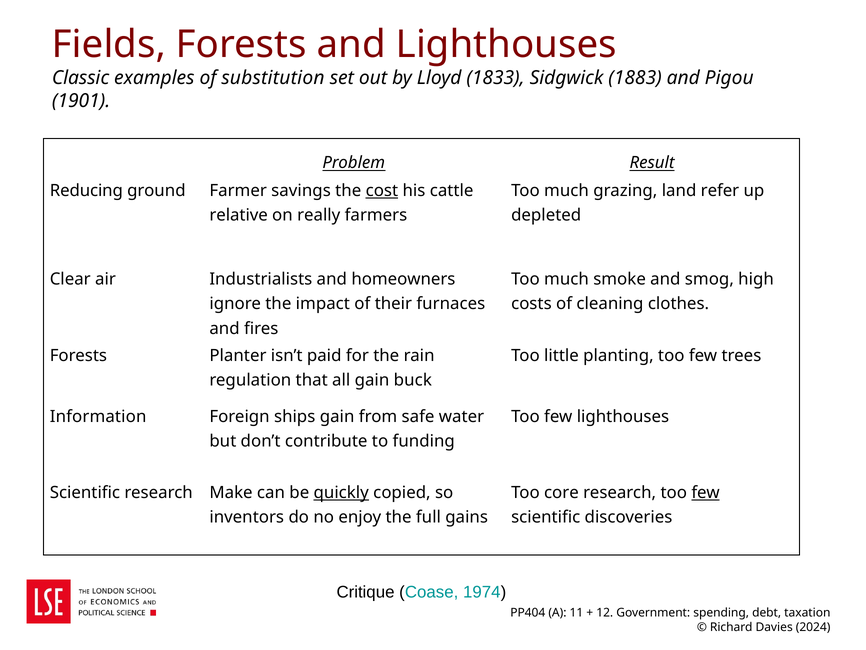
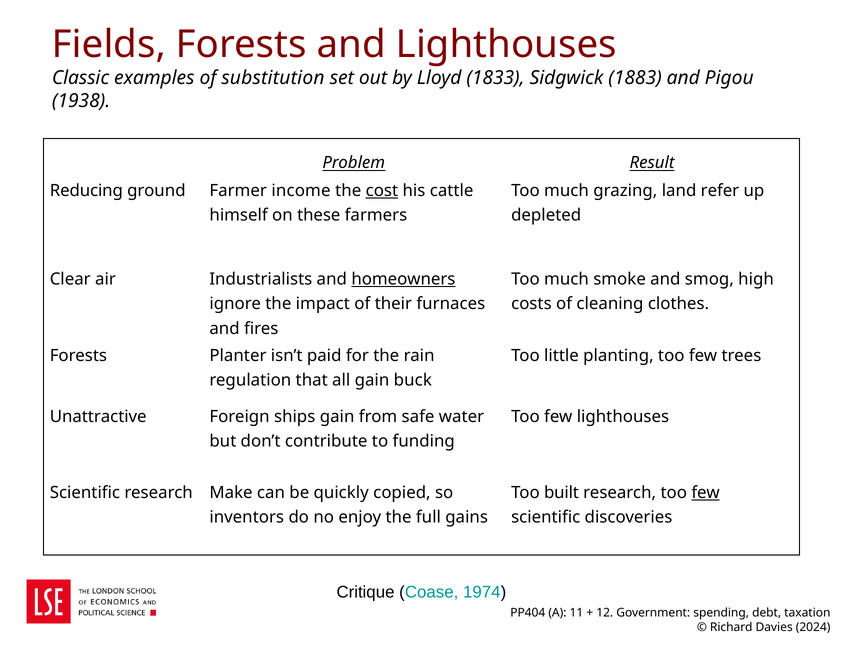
1901: 1901 -> 1938 (81, 101)
savings: savings -> income (301, 191)
relative: relative -> himself (239, 215)
really: really -> these (319, 215)
homeowners underline: none -> present (403, 279)
Information: Information -> Unattractive (98, 416)
quickly underline: present -> none (341, 492)
core: core -> built (561, 492)
